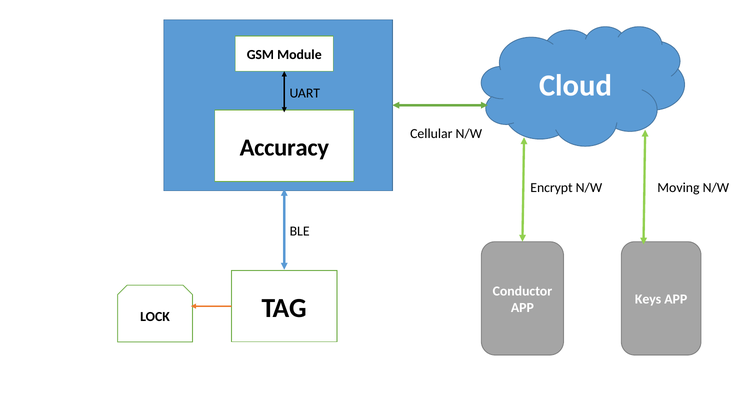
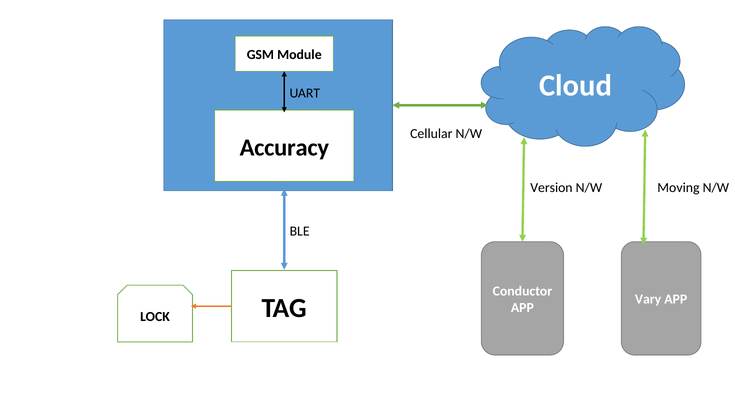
Encrypt: Encrypt -> Version (551, 188)
Keys: Keys -> Vary (648, 300)
